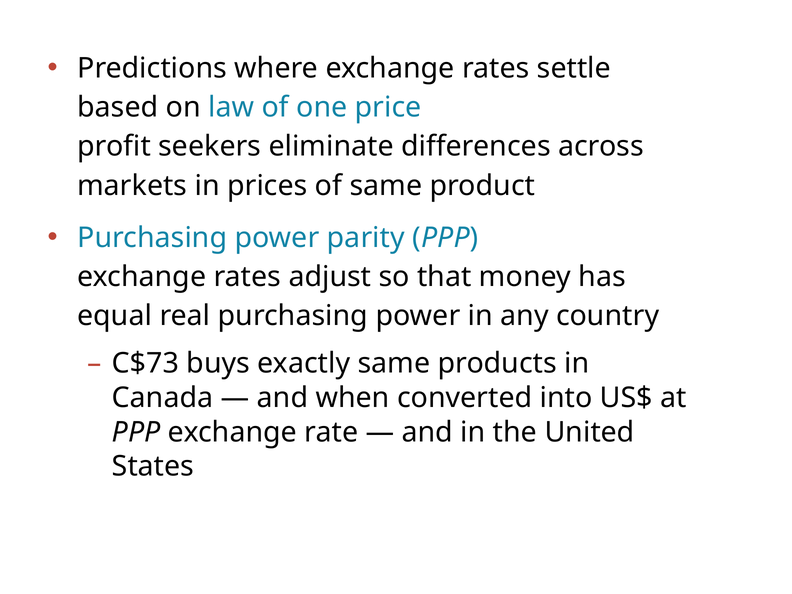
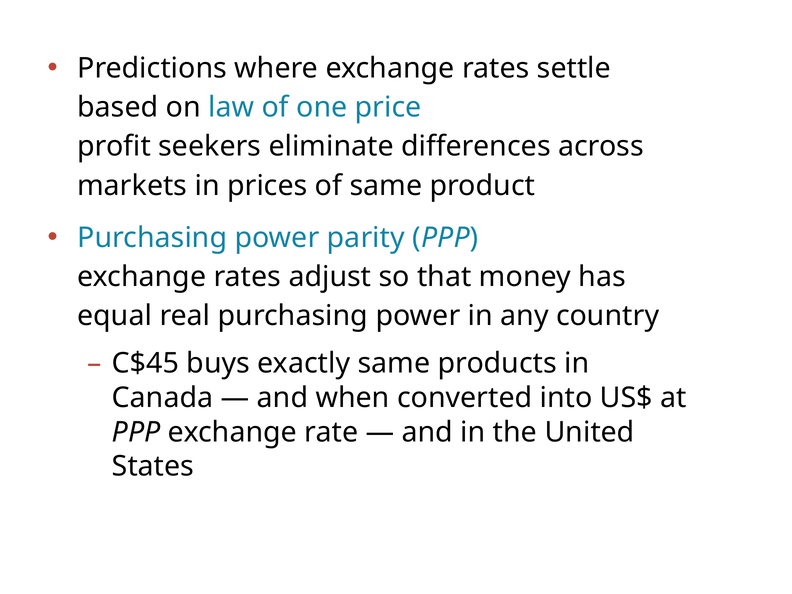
C$73: C$73 -> C$45 (145, 364)
